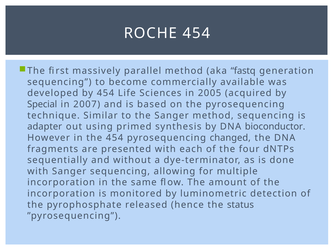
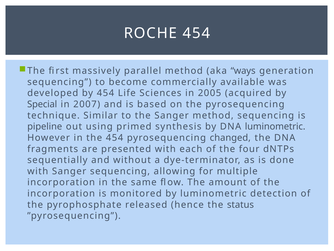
fastq: fastq -> ways (243, 71)
adapter: adapter -> pipeline (45, 126)
DNA bioconductor: bioconductor -> luminometric (275, 126)
